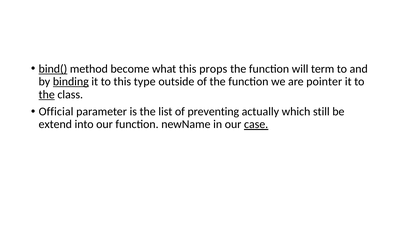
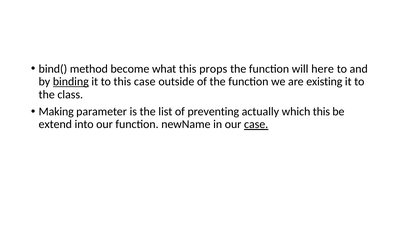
bind( underline: present -> none (53, 69)
term: term -> here (323, 69)
this type: type -> case (145, 82)
pointer: pointer -> existing (324, 82)
the underline: present -> none (47, 94)
Official: Official -> Making (56, 112)
which still: still -> this (321, 112)
